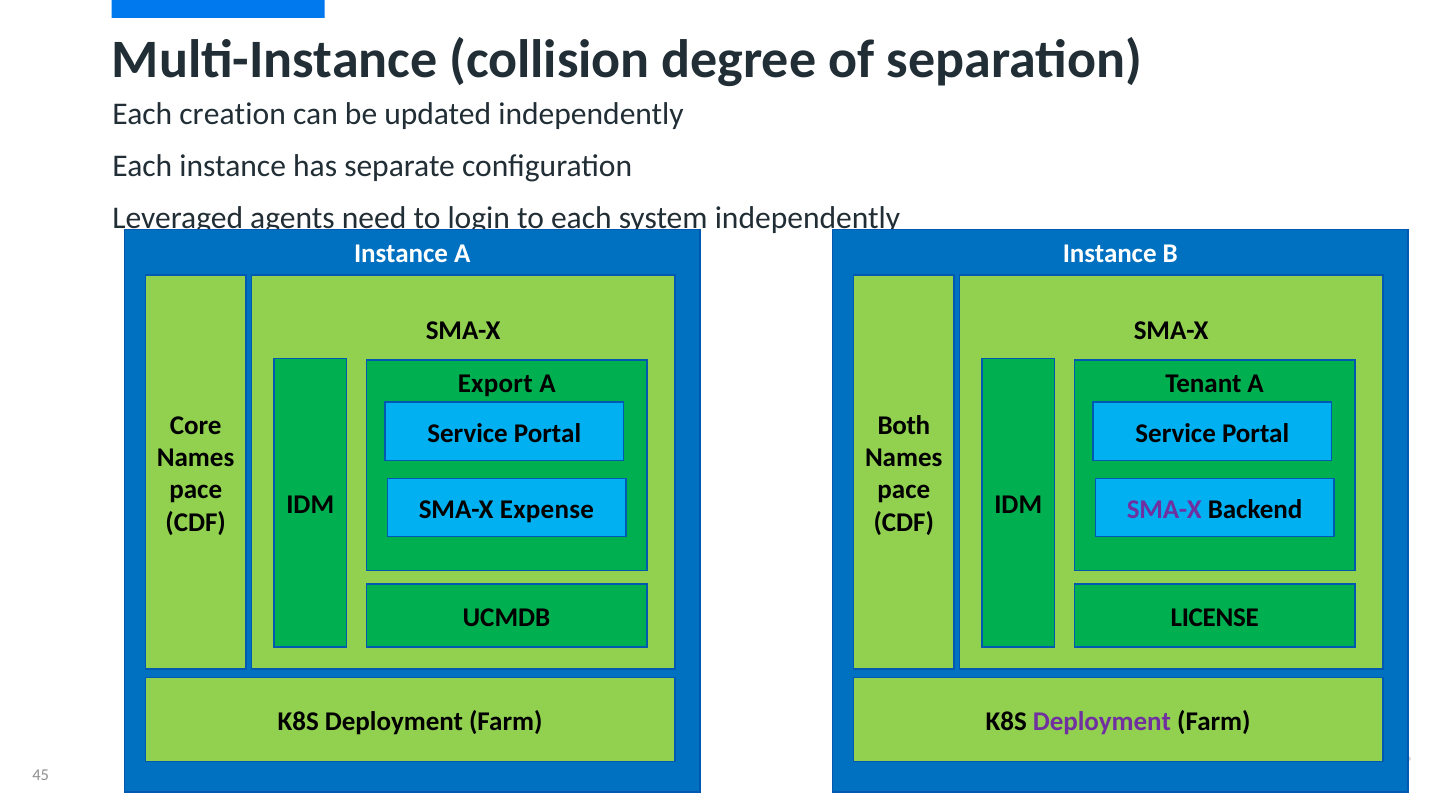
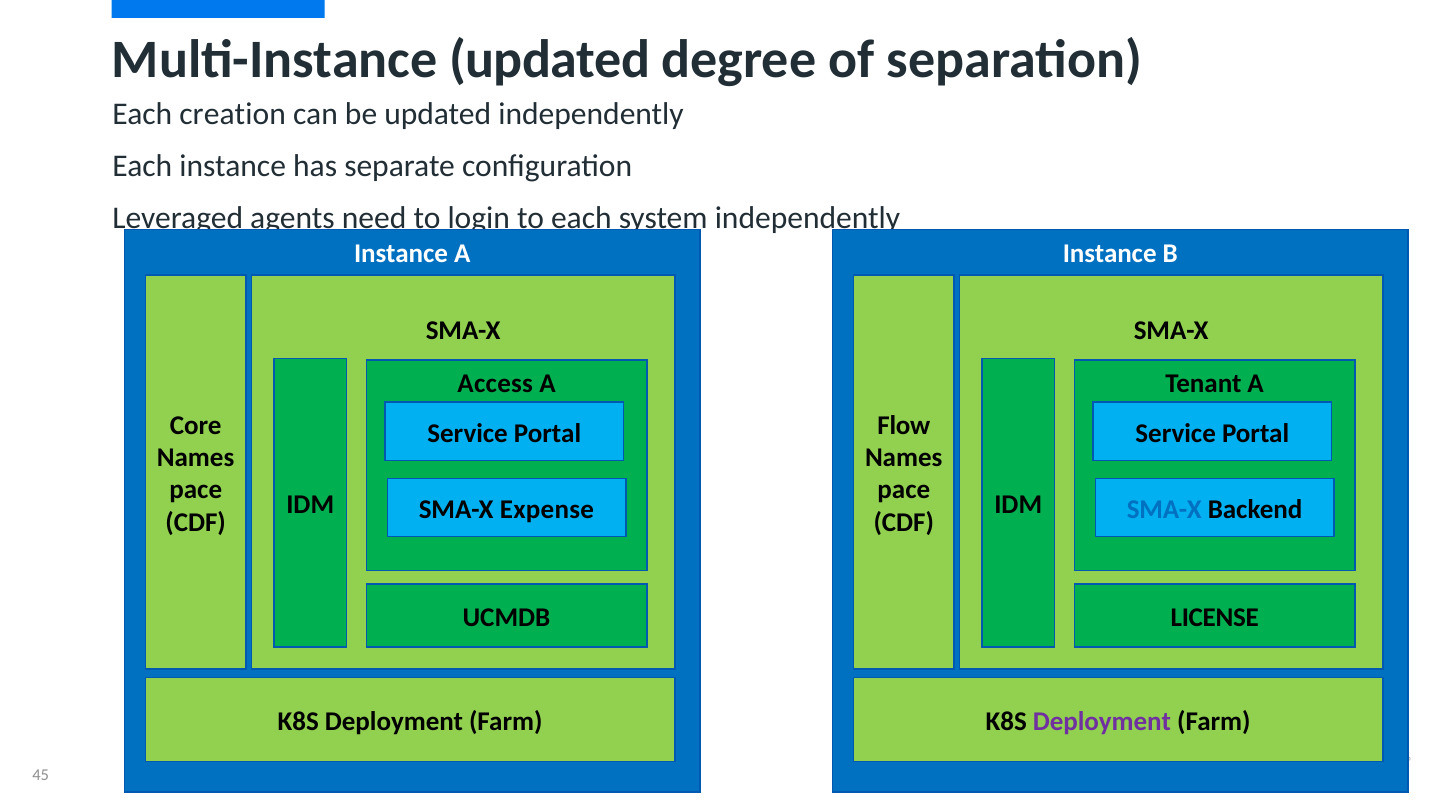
Multi-Instance collision: collision -> updated (550, 59)
Export: Export -> Access (495, 384)
Both: Both -> Flow (904, 425)
SMA-X colour: purple -> blue (1164, 509)
